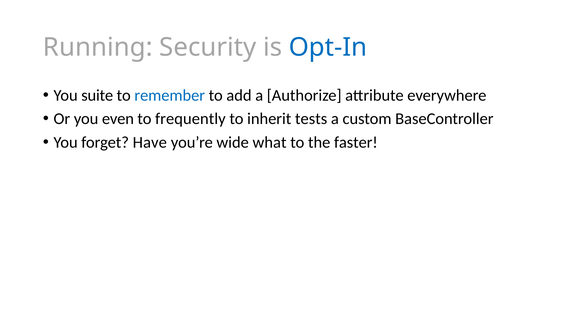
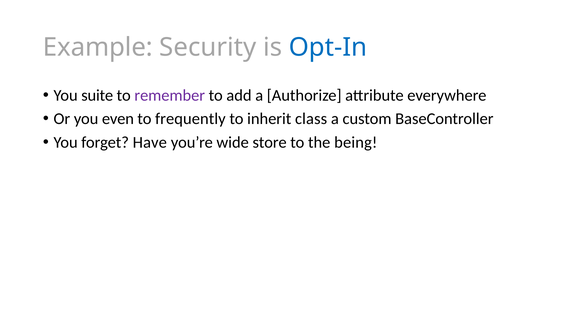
Running: Running -> Example (98, 47)
remember colour: blue -> purple (170, 95)
tests: tests -> class (311, 119)
what: what -> store (270, 143)
faster: faster -> being (356, 143)
